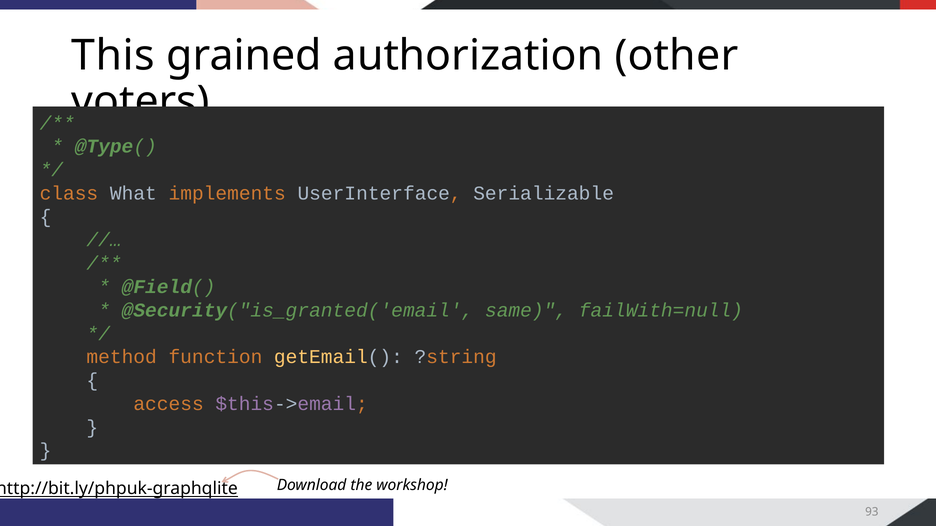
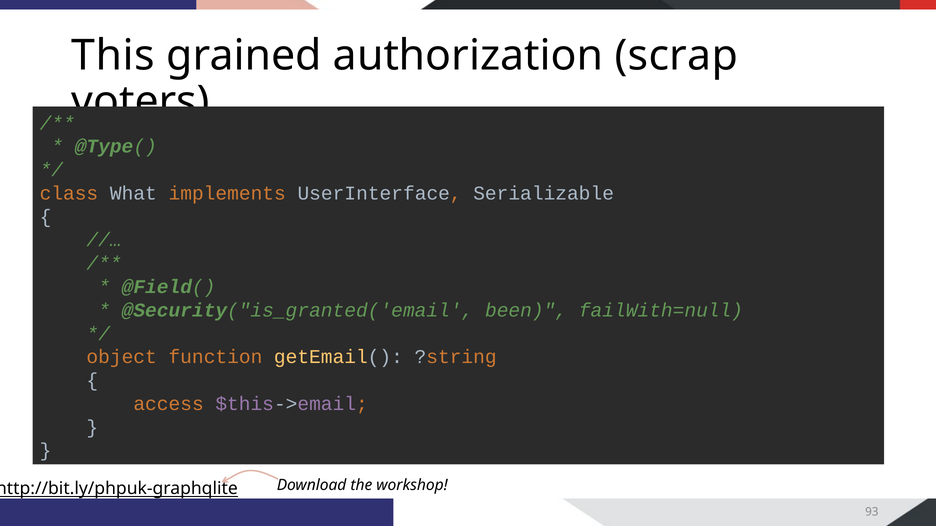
other: other -> scrap (676, 55)
same: same -> been (526, 310)
method: method -> object (122, 357)
